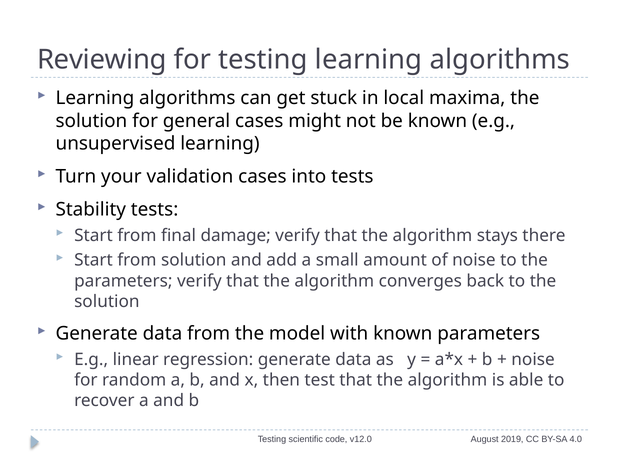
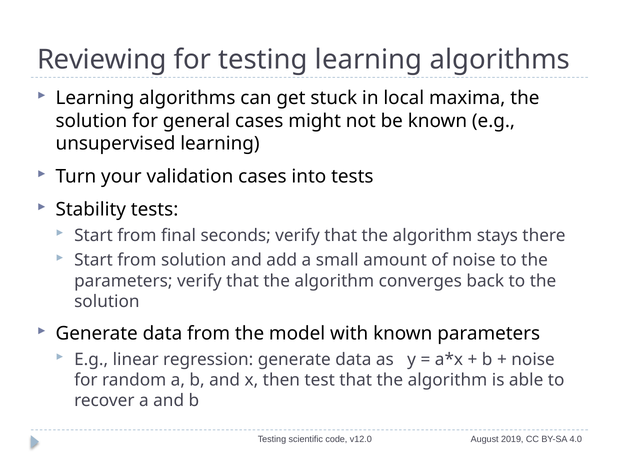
damage: damage -> seconds (236, 235)
